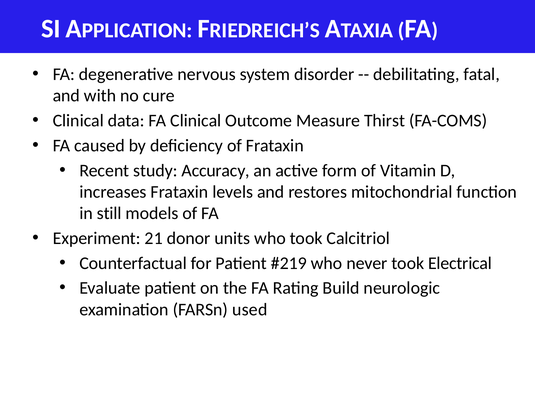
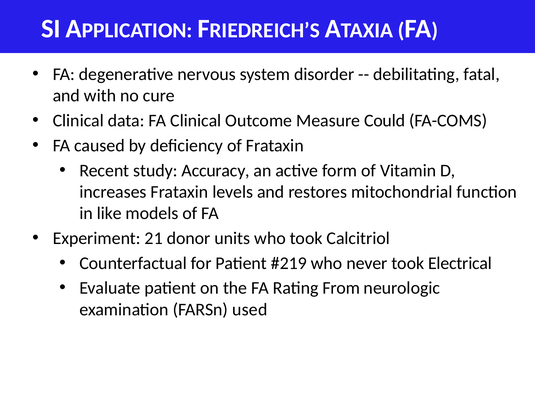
Thirst: Thirst -> Could (385, 121)
still: still -> like (109, 213)
Build: Build -> From (341, 288)
